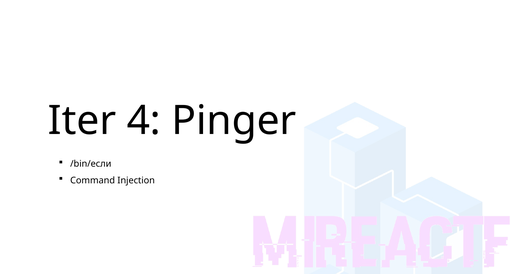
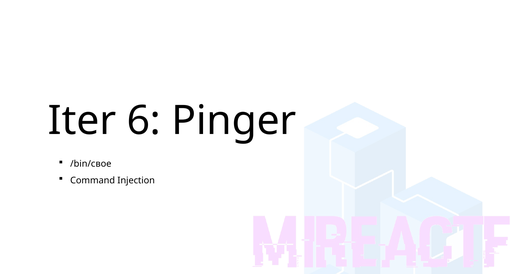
4: 4 -> 6 (144, 121)
/bin/если: /bin/если -> /bin/свое (91, 164)
